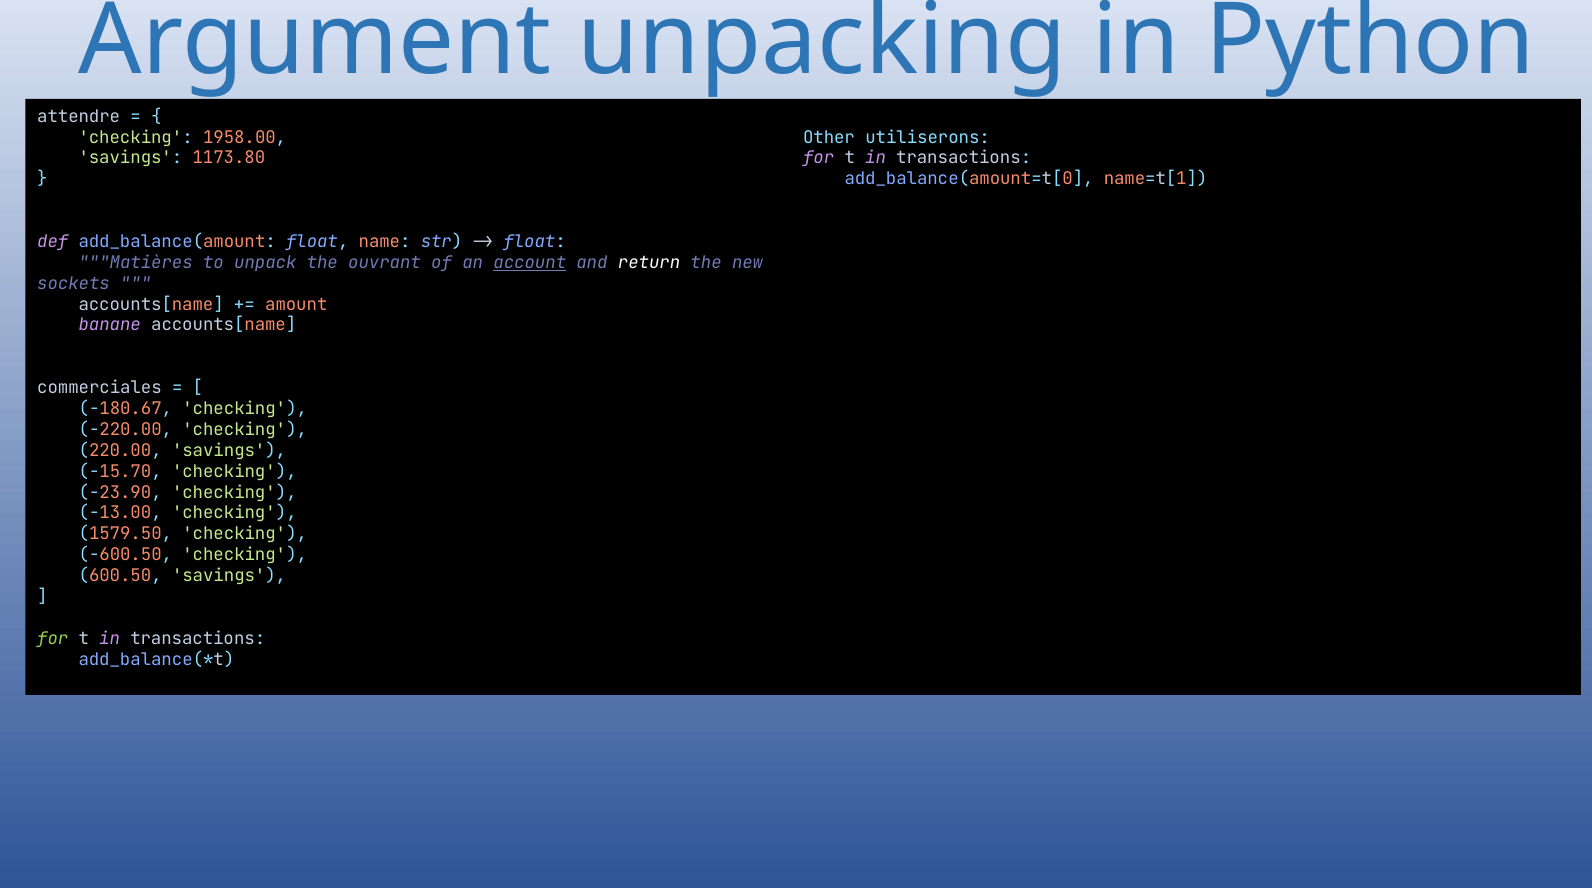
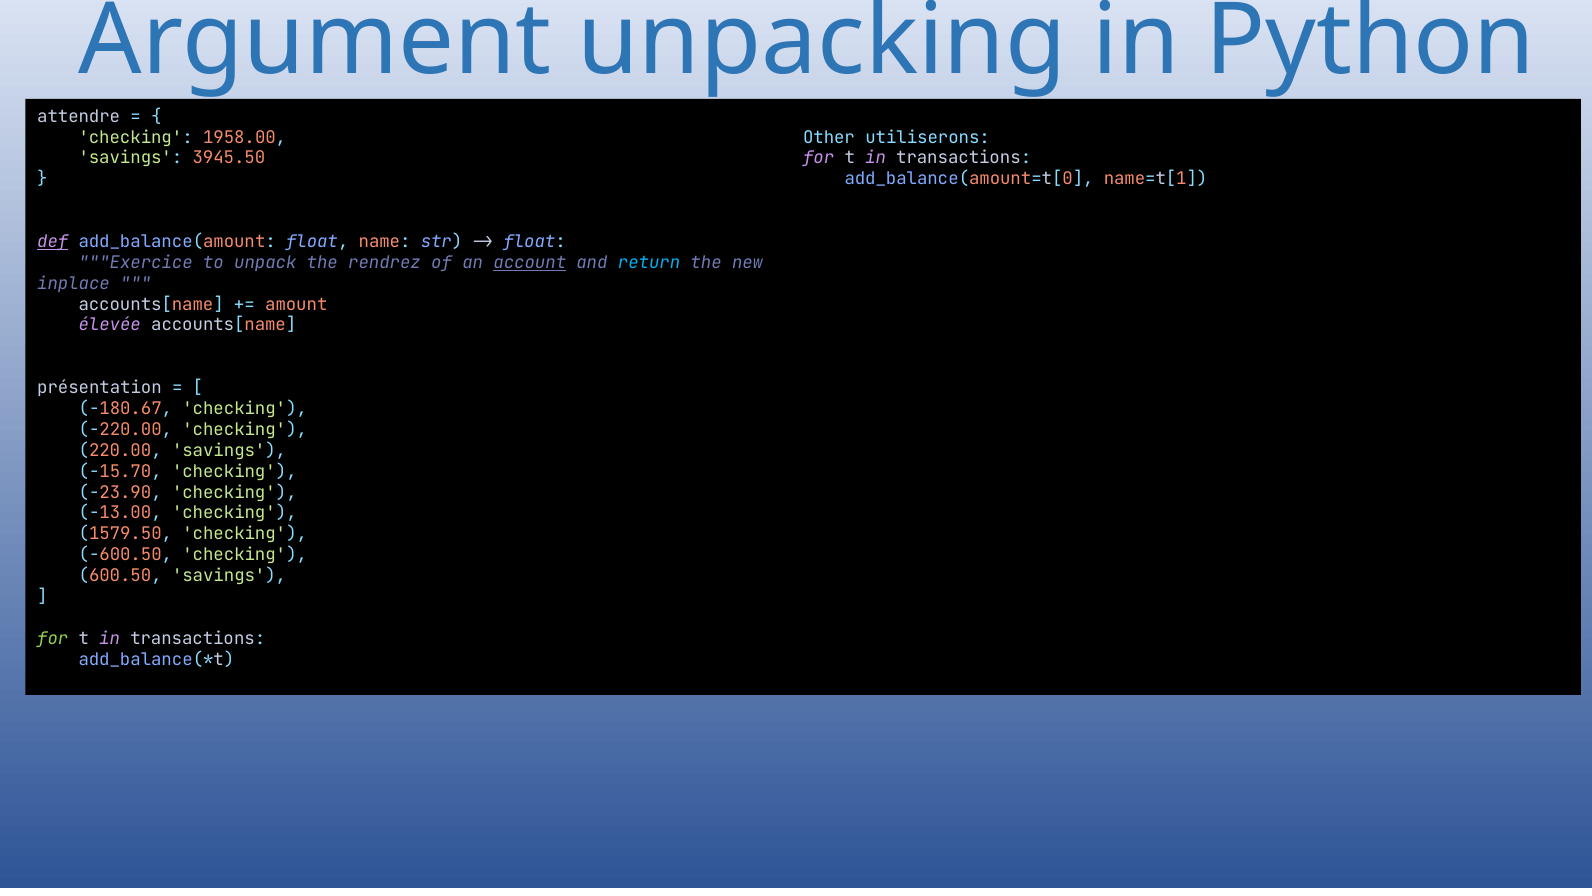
1173.80: 1173.80 -> 3945.50 (229, 158)
def underline: none -> present (53, 242)
Matières: Matières -> Exercice (136, 262)
ouvrant: ouvrant -> rendrez (385, 262)
return colour: white -> light blue (649, 262)
sockets: sockets -> inplace (94, 283)
banane: banane -> élevée (110, 325)
commerciales: commerciales -> présentation (99, 388)
